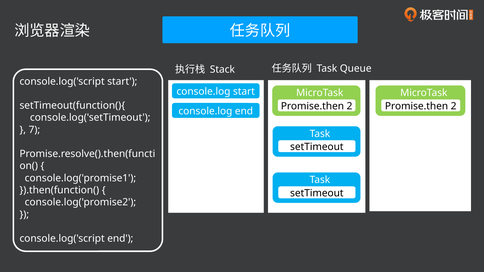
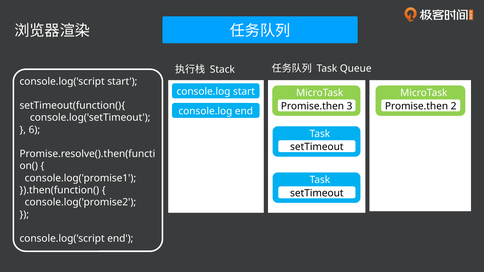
2: 2 -> 3 (349, 106)
7: 7 -> 6 (34, 130)
